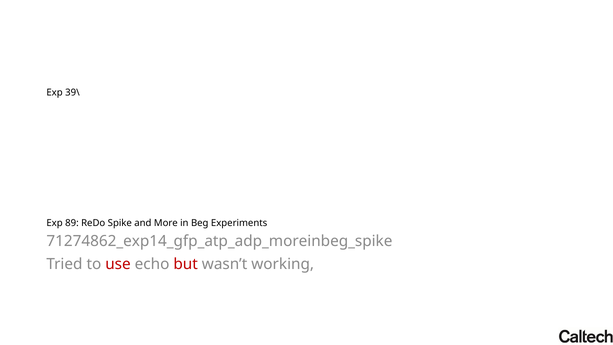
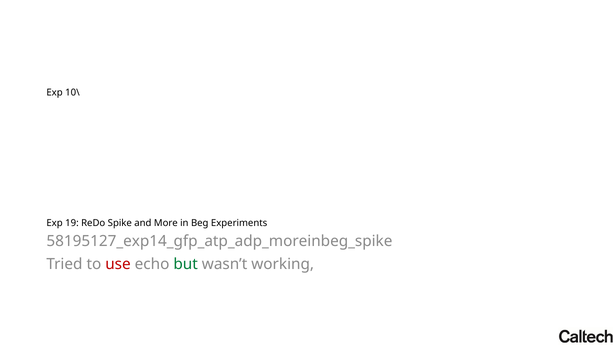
39\: 39\ -> 10\ (72, 93)
89: 89 -> 19 (72, 223)
71274862_exp14_gfp_atp_adp_moreinbeg_spike: 71274862_exp14_gfp_atp_adp_moreinbeg_spike -> 58195127_exp14_gfp_atp_adp_moreinbeg_spike (219, 241)
but colour: red -> green (186, 264)
